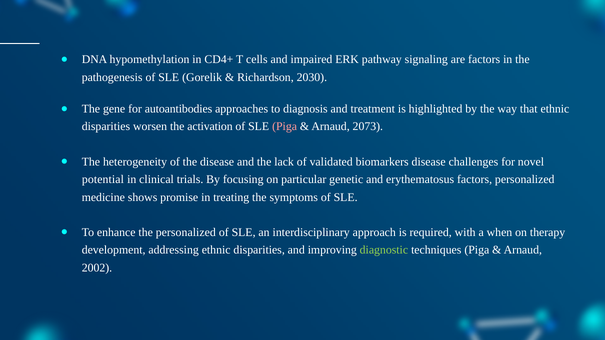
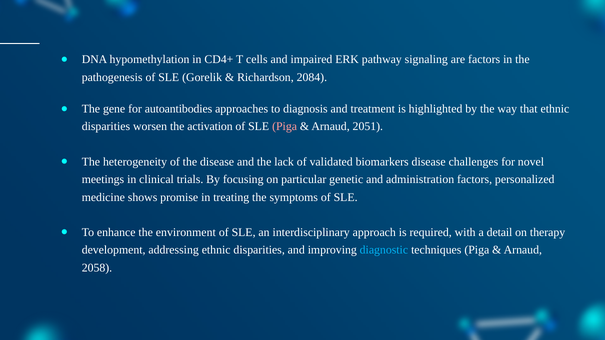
2030: 2030 -> 2084 (312, 77)
2073: 2073 -> 2051 (368, 127)
potential: potential -> meetings (103, 180)
erythematosus: erythematosus -> administration (420, 180)
the personalized: personalized -> environment (186, 233)
when: when -> detail (500, 233)
diagnostic colour: light green -> light blue (384, 250)
2002: 2002 -> 2058 (97, 268)
